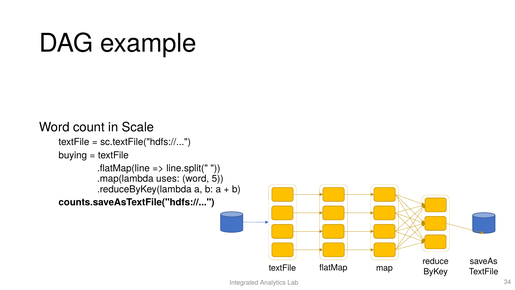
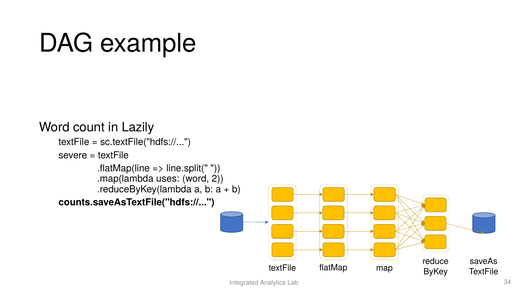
Scale: Scale -> Lazily (138, 127)
buying: buying -> severe (73, 155)
5: 5 -> 2 (218, 179)
